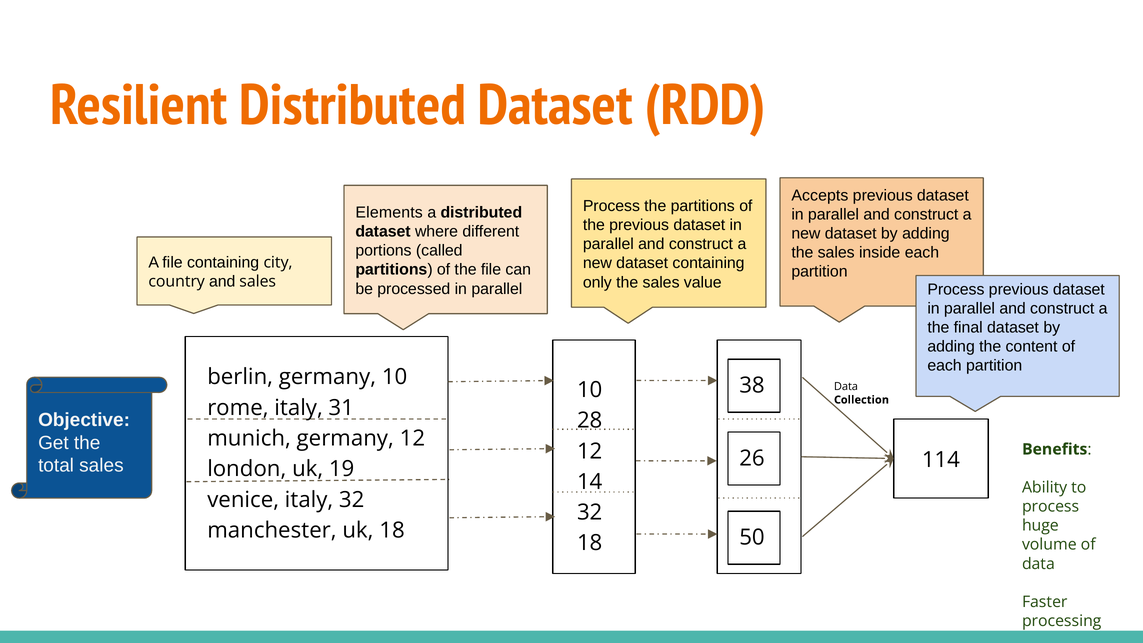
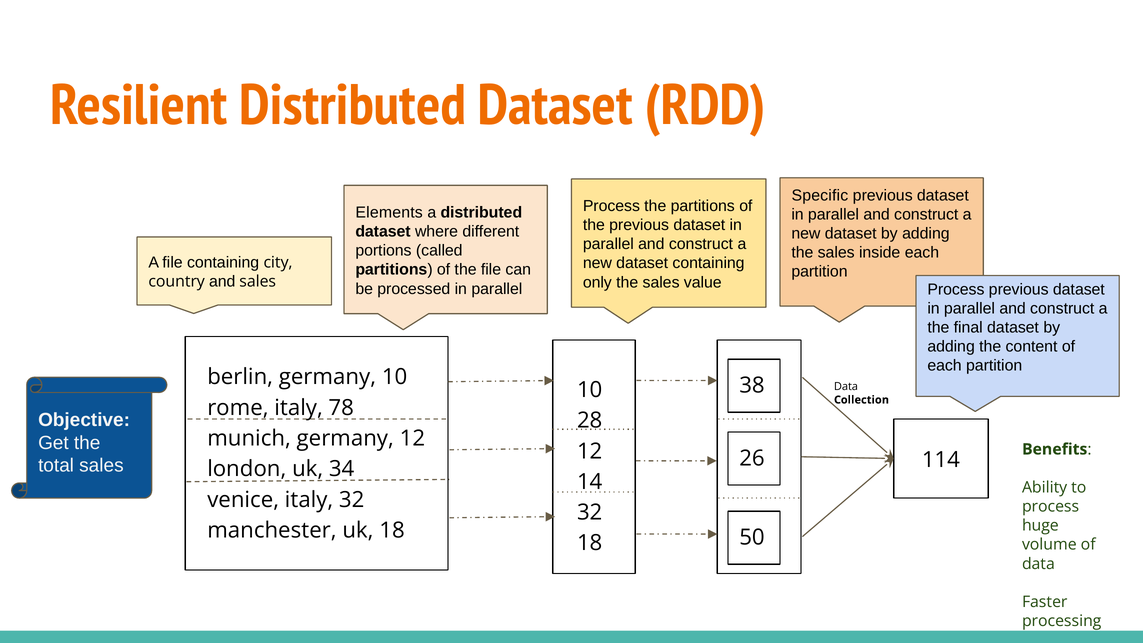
Accepts: Accepts -> Specific (820, 195)
31: 31 -> 78 (341, 408)
19: 19 -> 34 (342, 469)
